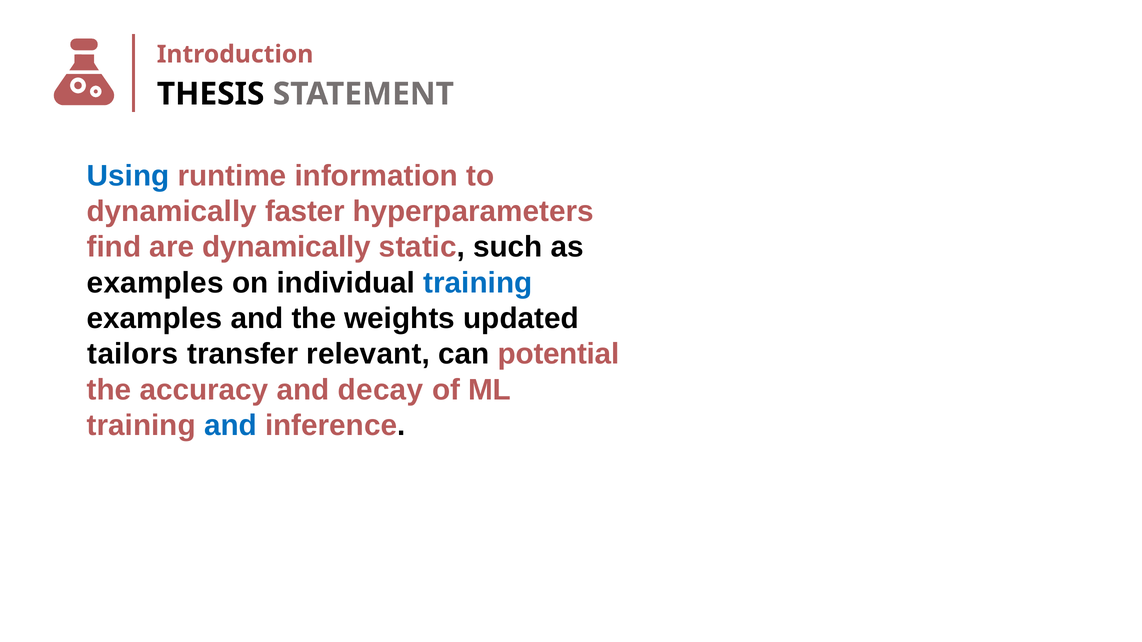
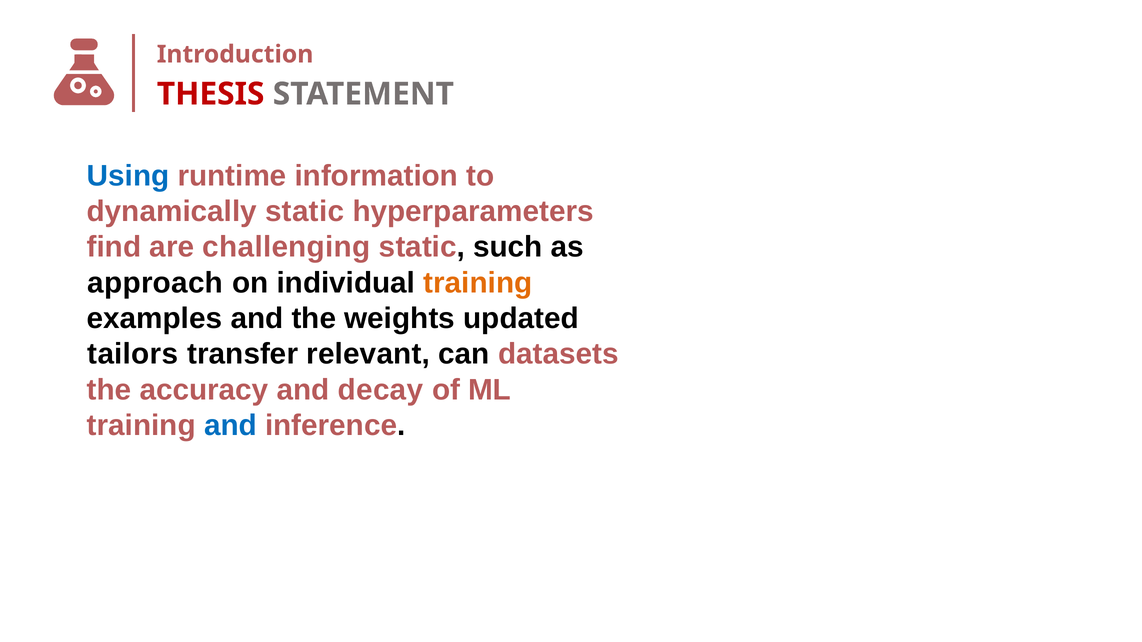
THESIS colour: black -> red (211, 94)
dynamically faster: faster -> static (305, 212)
are dynamically: dynamically -> challenging (286, 247)
examples: examples -> approach (155, 283)
training colour: blue -> orange (478, 283)
potential: potential -> datasets (558, 354)
